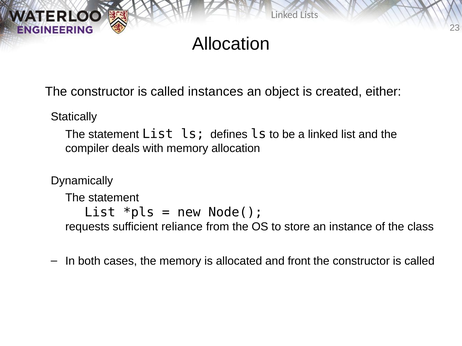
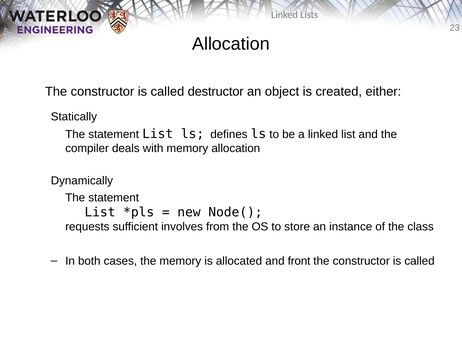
instances: instances -> destructor (216, 92)
reliance: reliance -> involves (182, 227)
